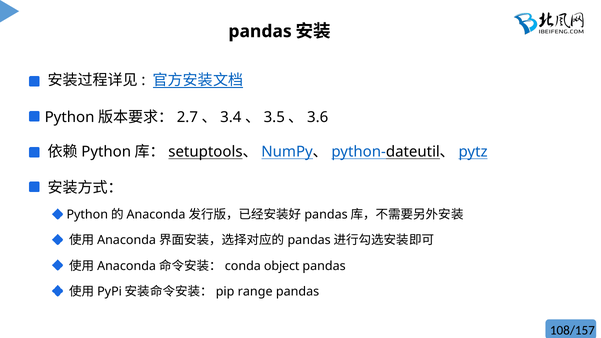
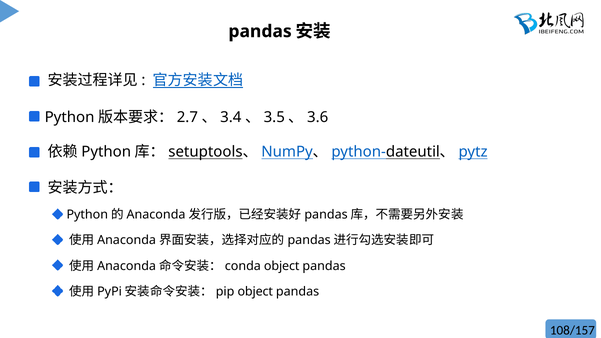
range: range -> object (255, 292)
